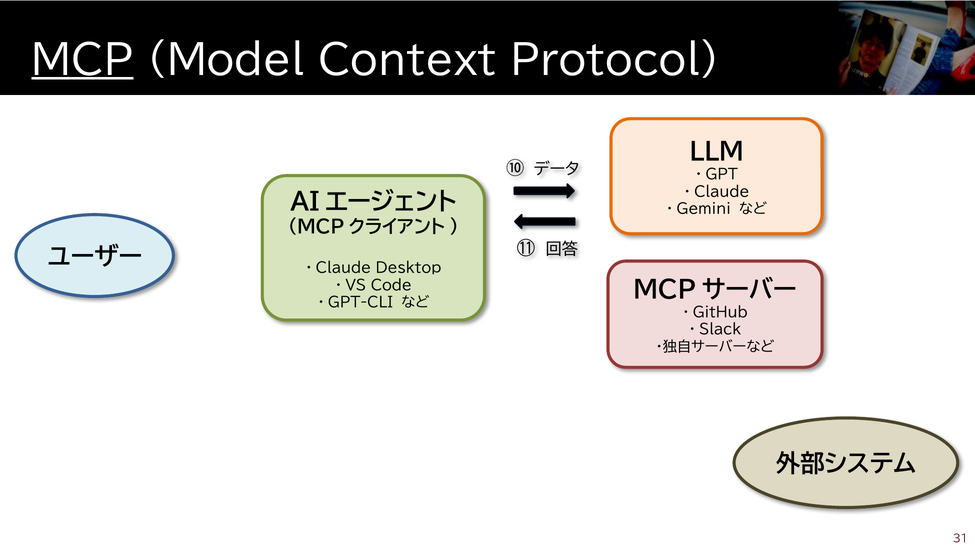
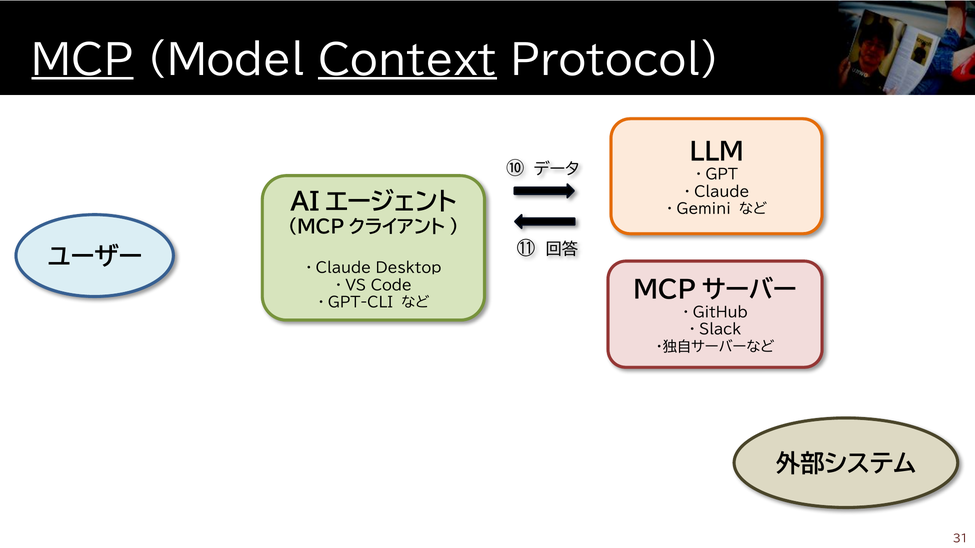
Context underline: none -> present (408, 61)
